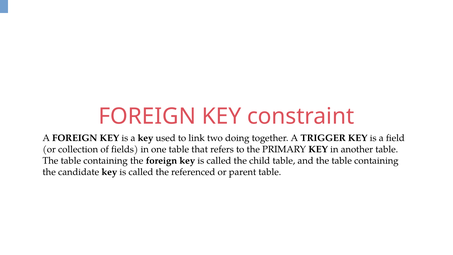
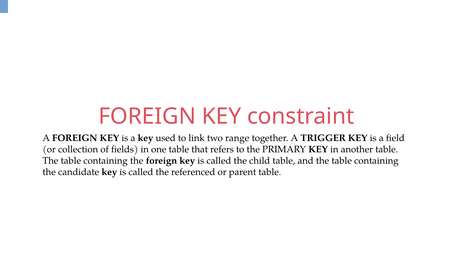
doing: doing -> range (237, 138)
